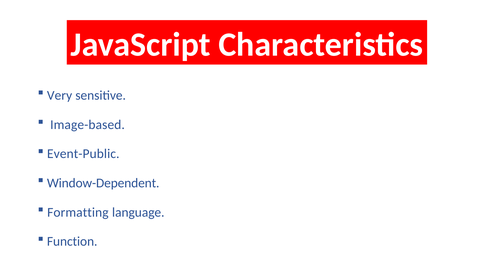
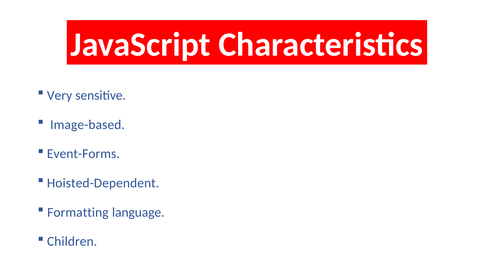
Event-Public: Event-Public -> Event-Forms (83, 154)
Window-Dependent: Window-Dependent -> Hoisted-Dependent (103, 183)
Function: Function -> Children (72, 241)
